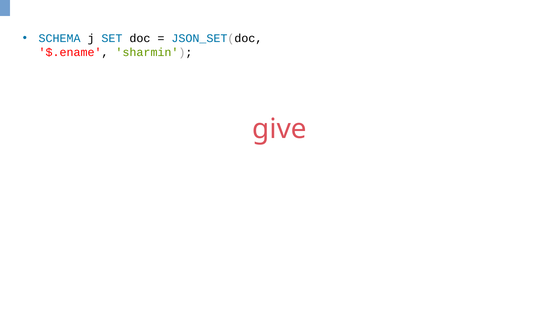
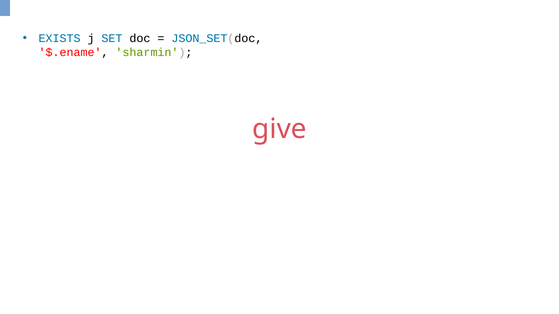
SCHEMA: SCHEMA -> EXISTS (60, 38)
